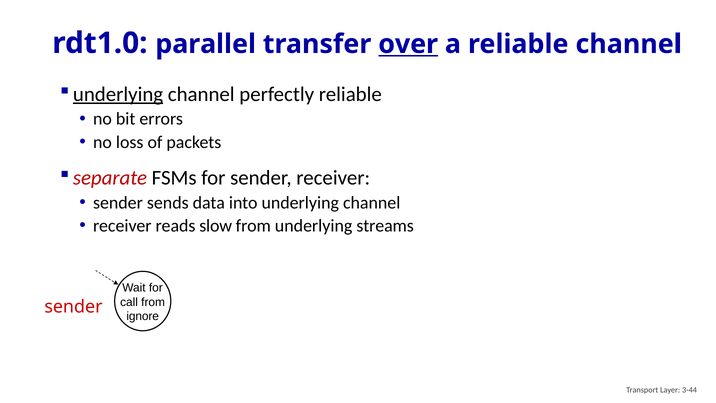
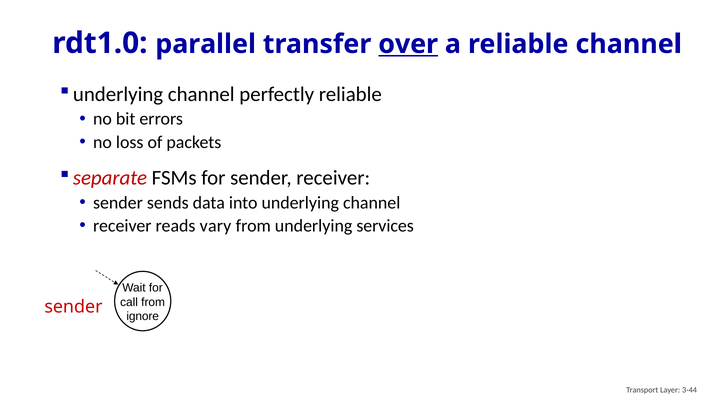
underlying underline: present -> none (118, 94)
slow: slow -> vary (216, 226)
streams: streams -> services (385, 226)
